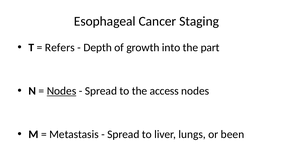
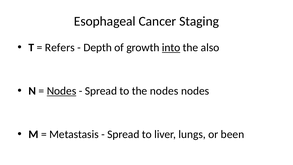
into underline: none -> present (171, 48)
part: part -> also (210, 48)
the access: access -> nodes (164, 91)
